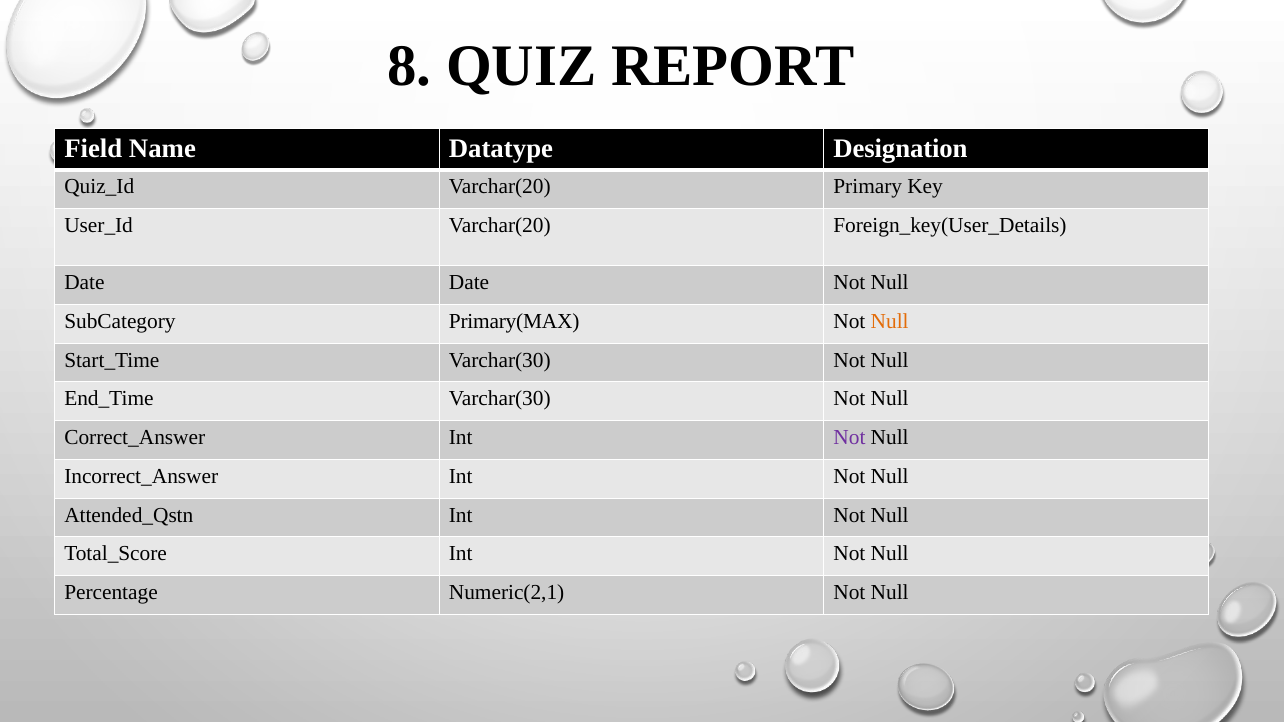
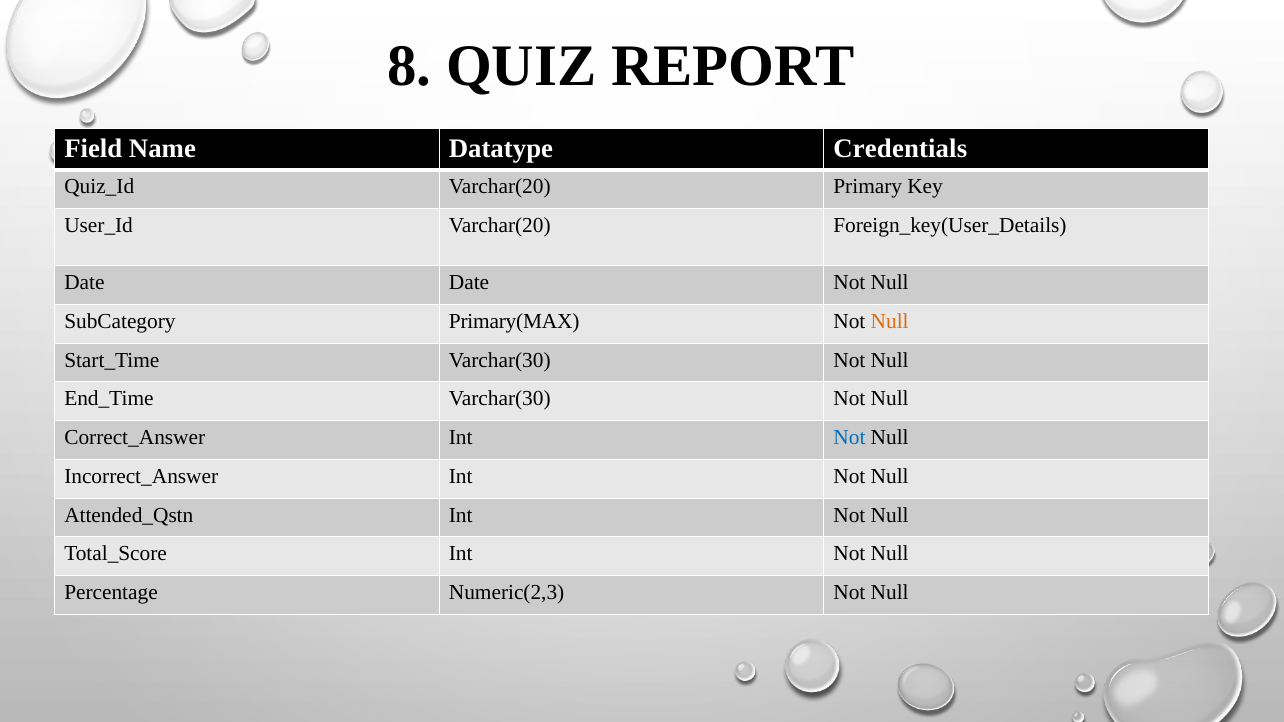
Designation: Designation -> Credentials (900, 148)
Not colour: purple -> blue (849, 438)
Numeric(2,1: Numeric(2,1 -> Numeric(2,3 (507, 593)
